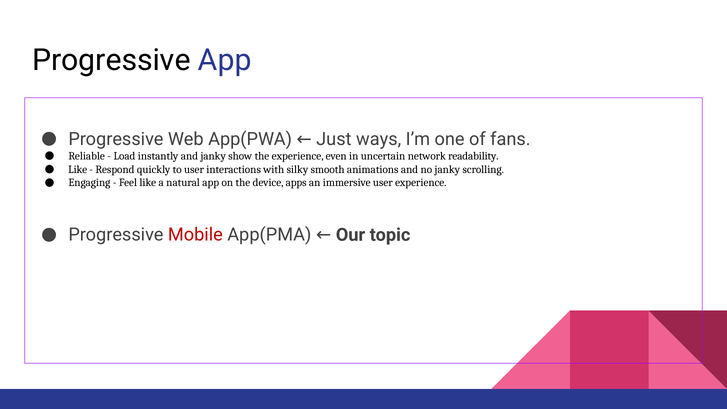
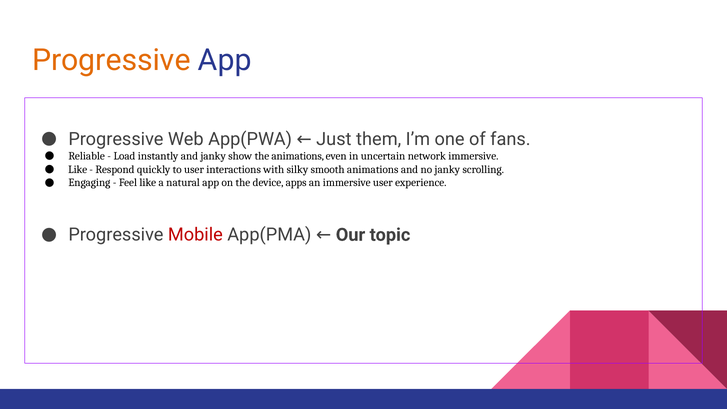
Progressive colour: black -> orange (111, 60)
ways: ways -> them (379, 139)
the experience: experience -> animations (298, 156)
network readability: readability -> immersive (473, 156)
